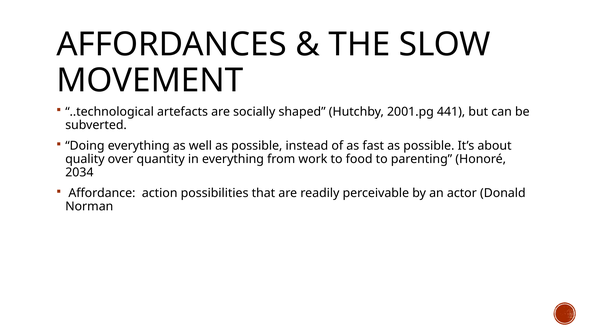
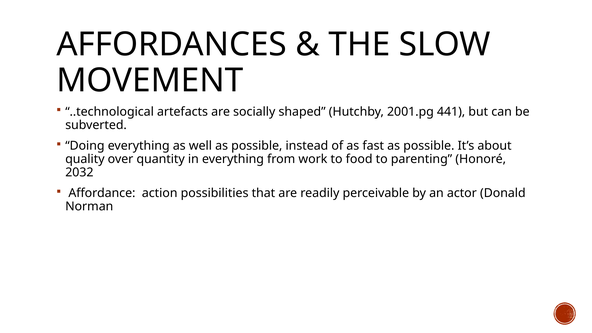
2034: 2034 -> 2032 (79, 172)
